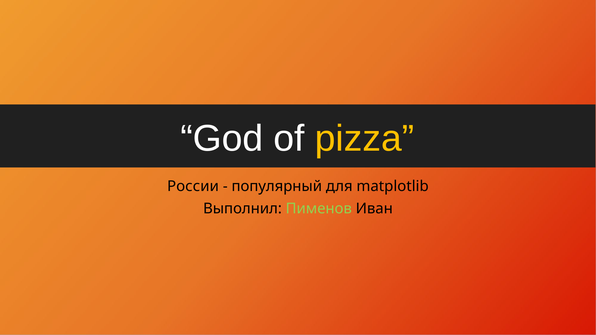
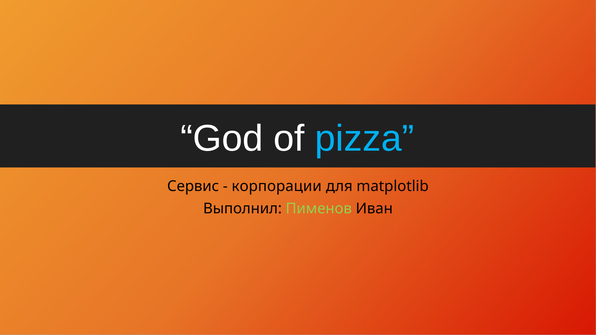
pizza colour: yellow -> light blue (365, 139)
России: России -> Сервис (193, 186)
популярный: популярный -> корпорации (277, 186)
